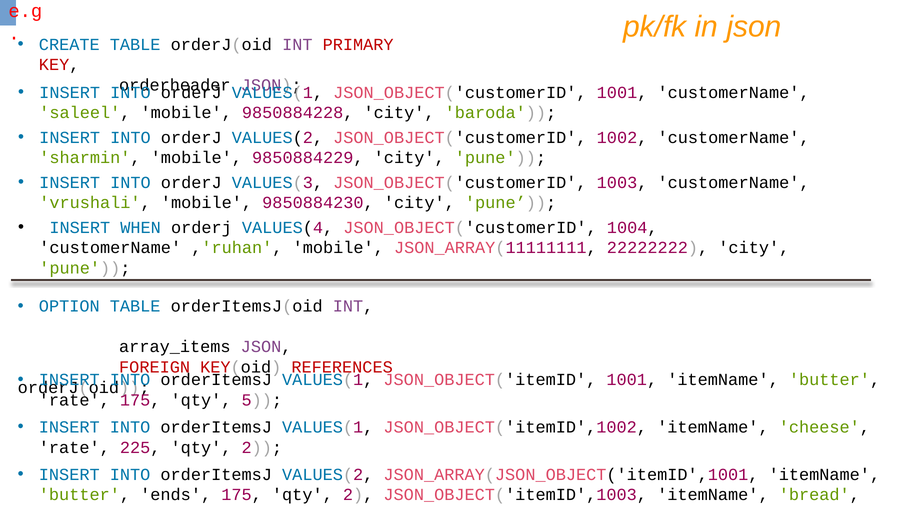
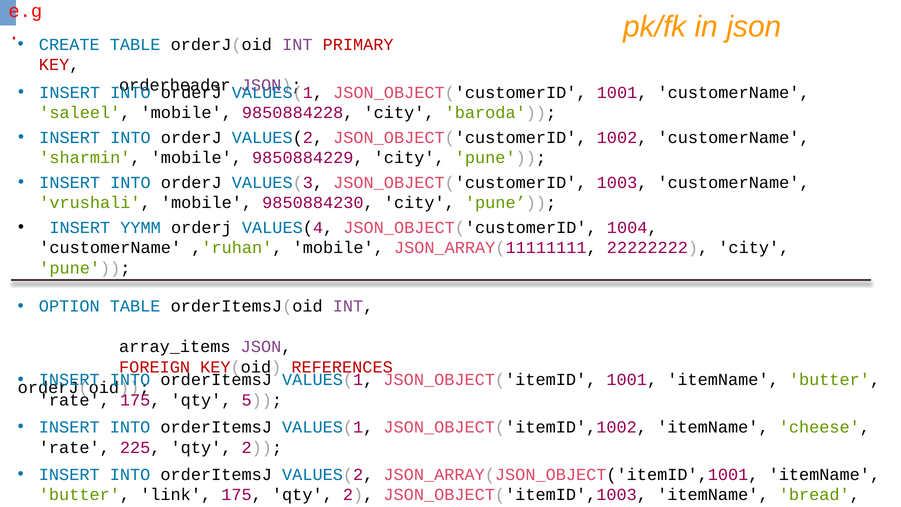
WHEN: WHEN -> YYMM (141, 228)
ends: ends -> link (176, 495)
